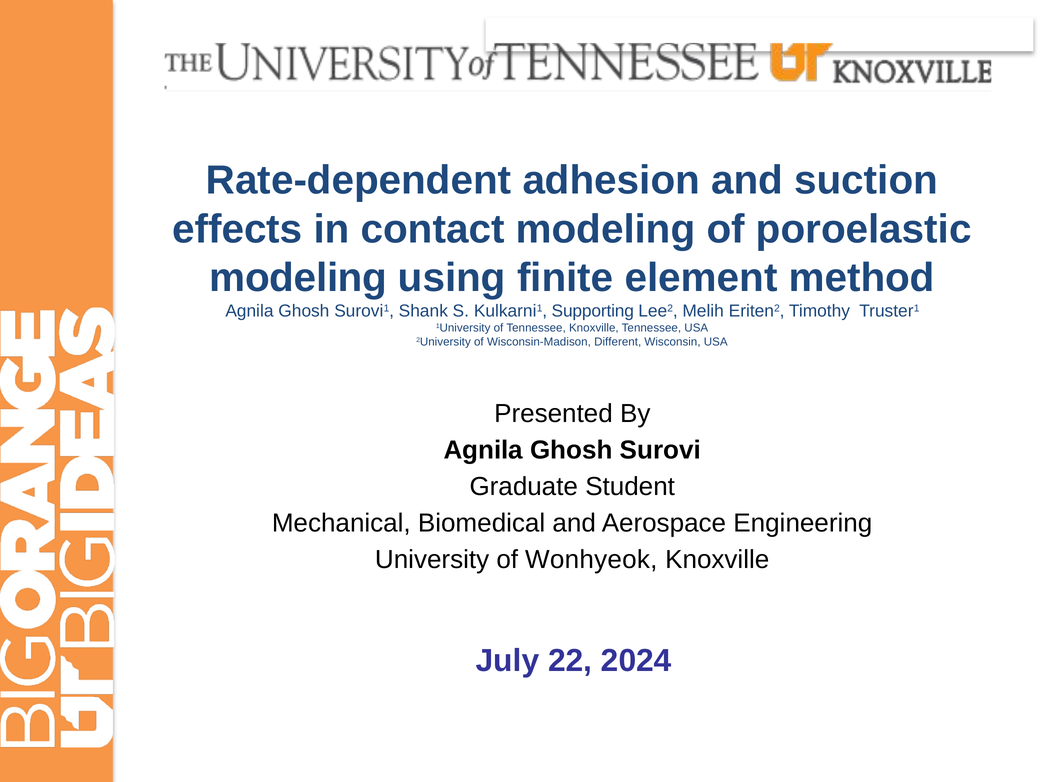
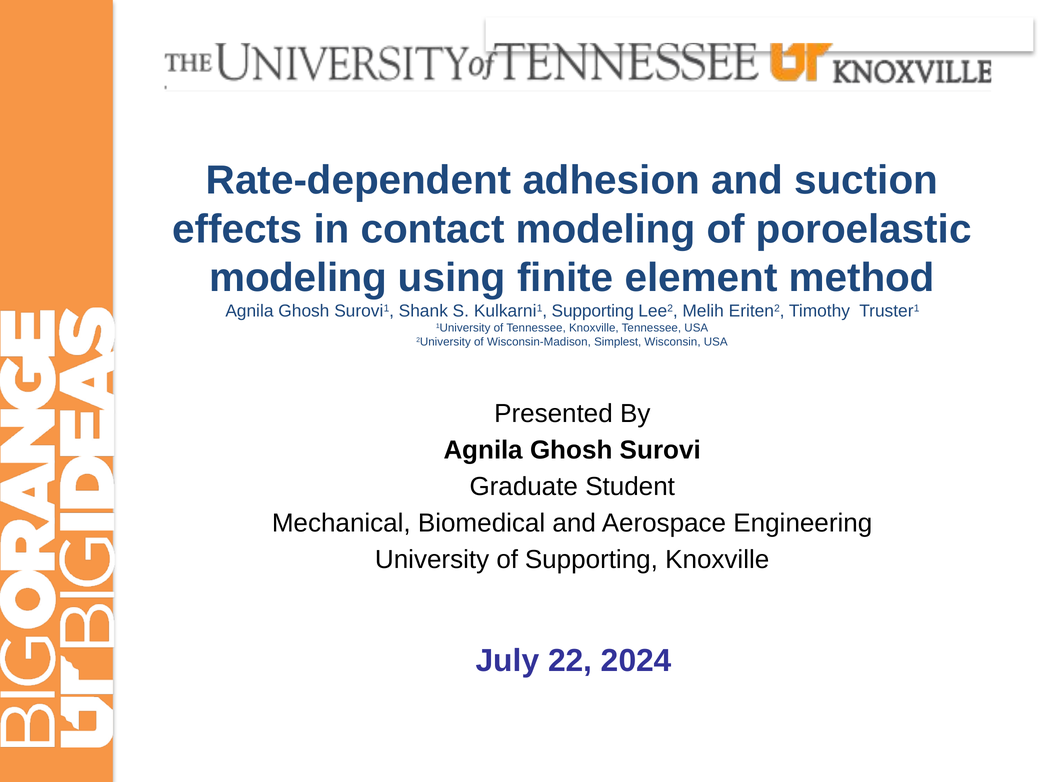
Different: Different -> Simplest (618, 342)
of Wonhyeok: Wonhyeok -> Supporting (591, 559)
